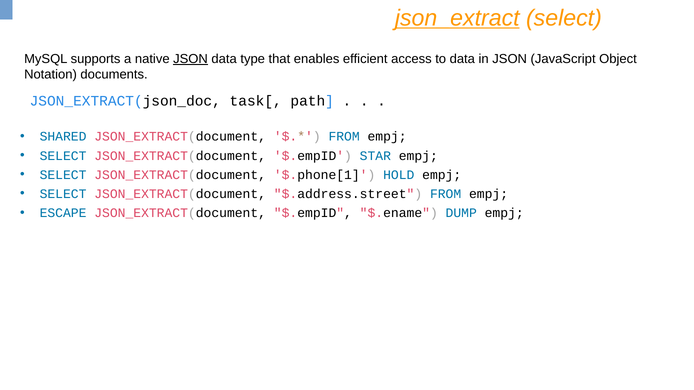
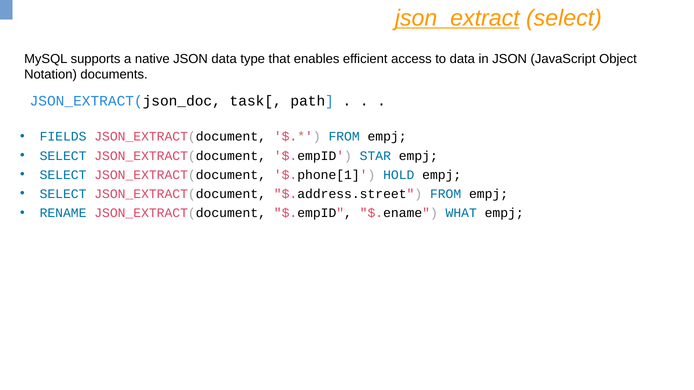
JSON underline: present -> none (191, 59)
SHARED: SHARED -> FIELDS (63, 137)
ESCAPE: ESCAPE -> RENAME (63, 213)
DUMP: DUMP -> WHAT (461, 213)
